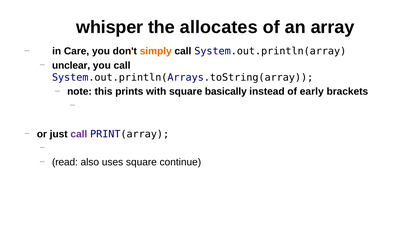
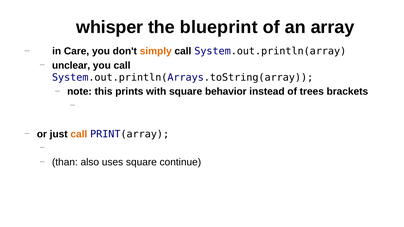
allocates: allocates -> blueprint (219, 27)
basically: basically -> behavior (226, 92)
early: early -> trees (312, 92)
call colour: purple -> orange (79, 134)
read: read -> than (65, 162)
